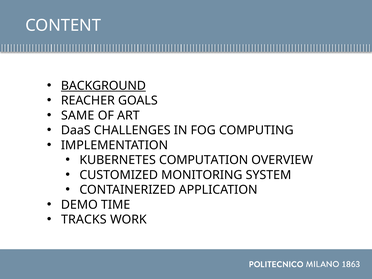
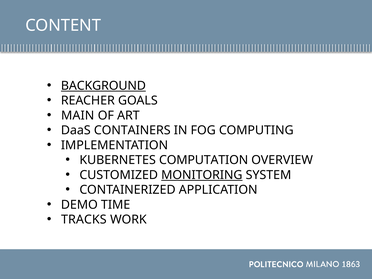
SAME: SAME -> MAIN (78, 115)
CHALLENGES: CHALLENGES -> CONTAINERS (132, 130)
MONITORING underline: none -> present (202, 175)
